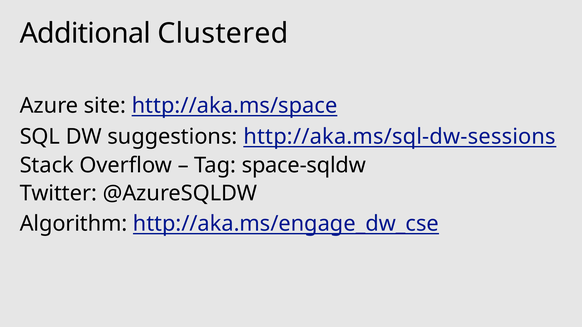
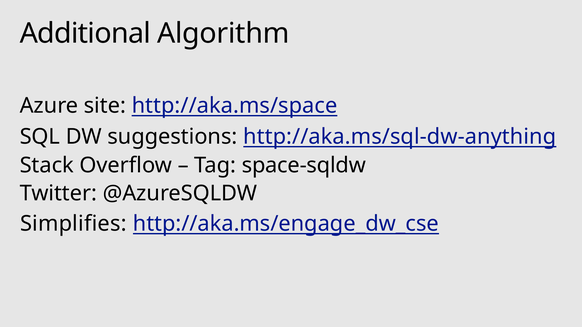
Clustered: Clustered -> Algorithm (223, 33)
http://aka.ms/sql-dw-sessions: http://aka.ms/sql-dw-sessions -> http://aka.ms/sql-dw-anything (400, 137)
Algorithm: Algorithm -> Simplifies (73, 224)
